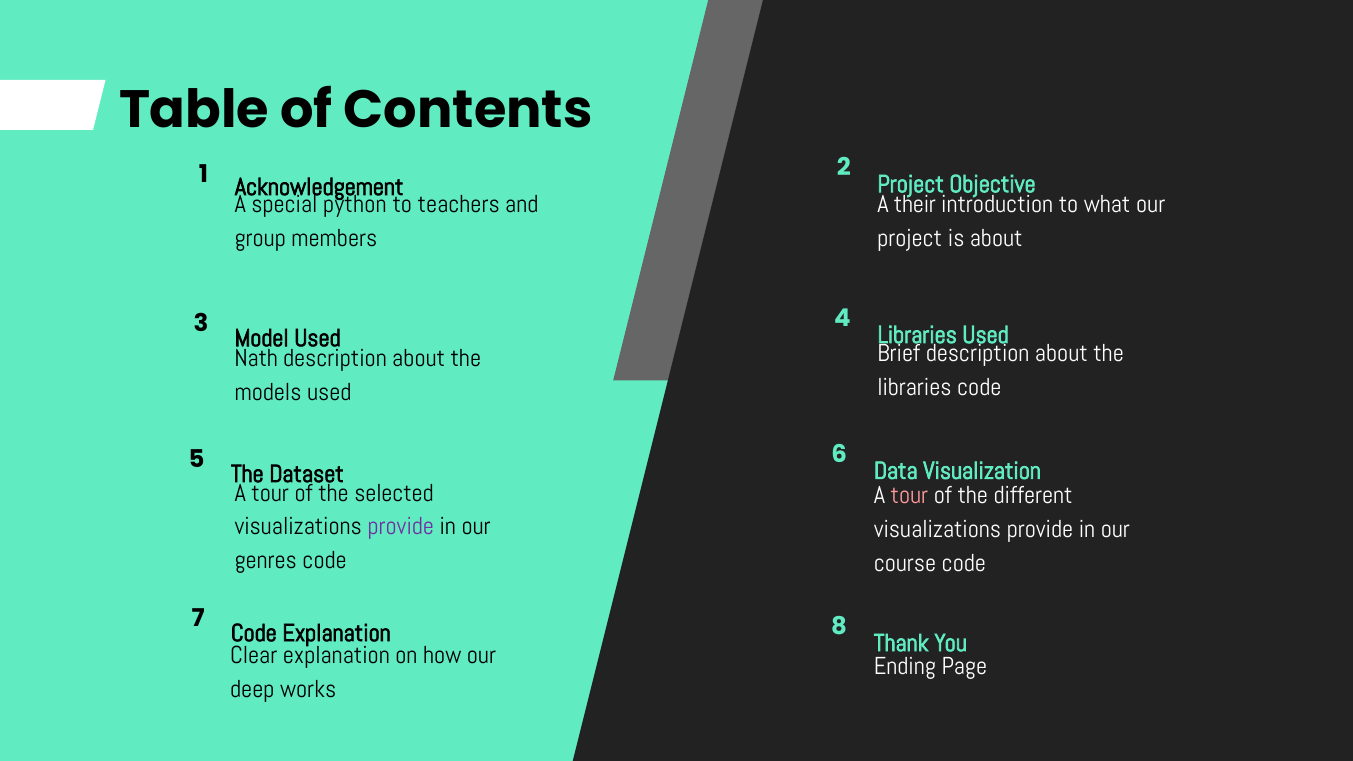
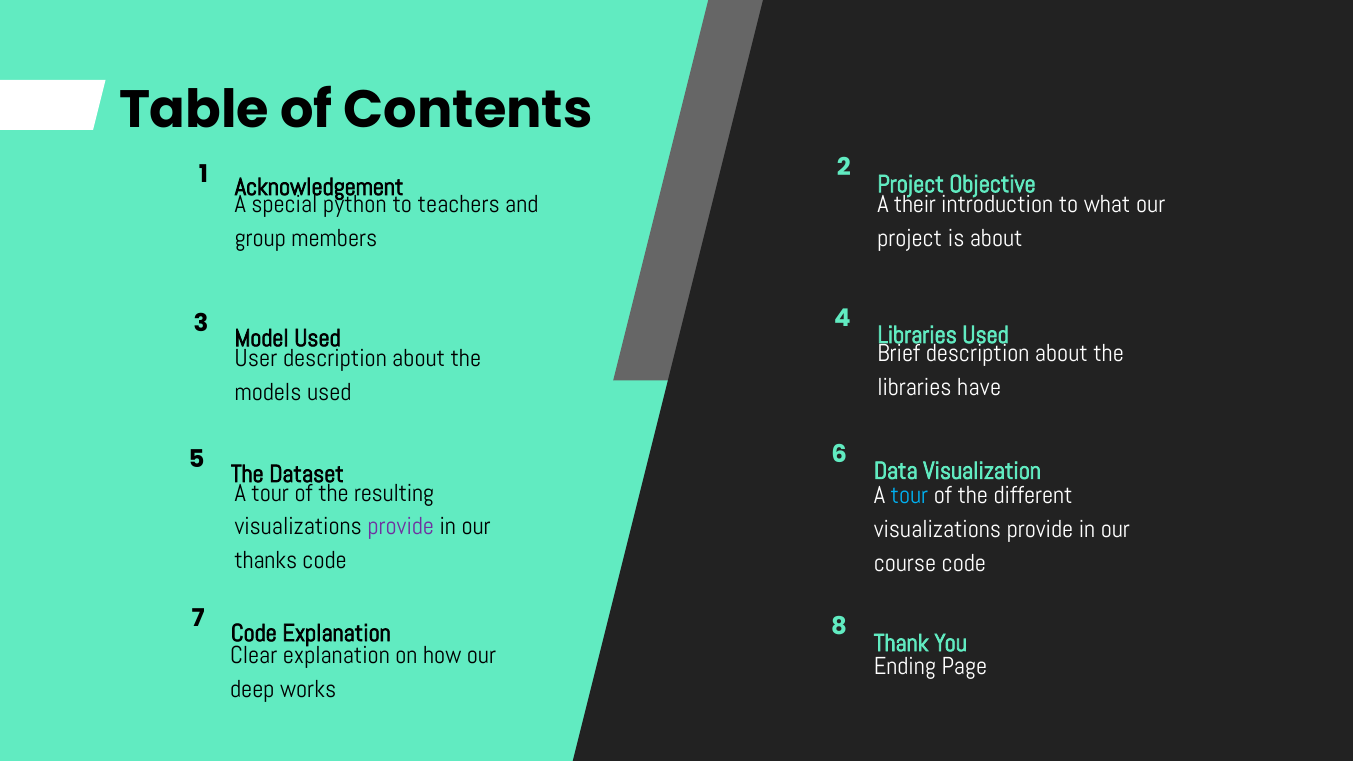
Nath: Nath -> User (256, 359)
libraries code: code -> have (979, 387)
selected: selected -> resulting (394, 493)
tour colour: pink -> light blue (909, 496)
genres: genres -> thanks (266, 560)
